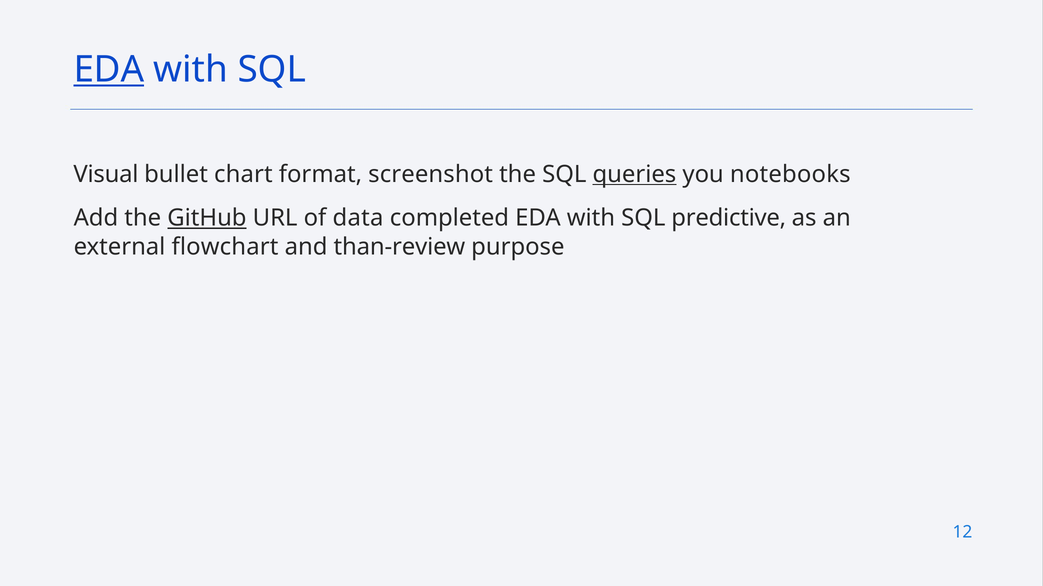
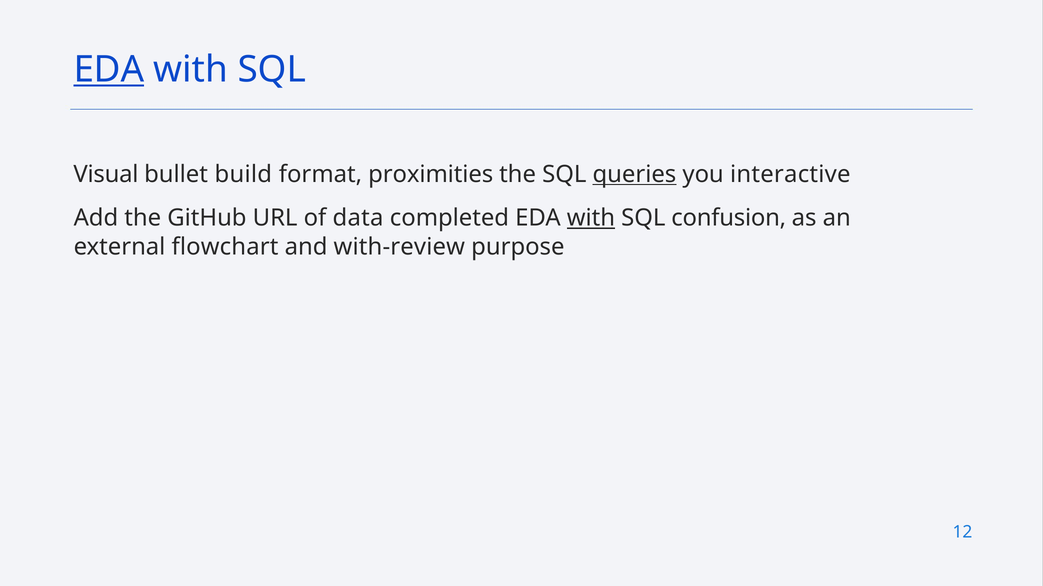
chart: chart -> build (243, 174)
screenshot: screenshot -> proximities (431, 174)
notebooks: notebooks -> interactive (790, 174)
GitHub underline: present -> none (207, 218)
with underline: none -> present (591, 218)
predictive: predictive -> confusion (729, 218)
than-review: than-review -> with-review (399, 247)
